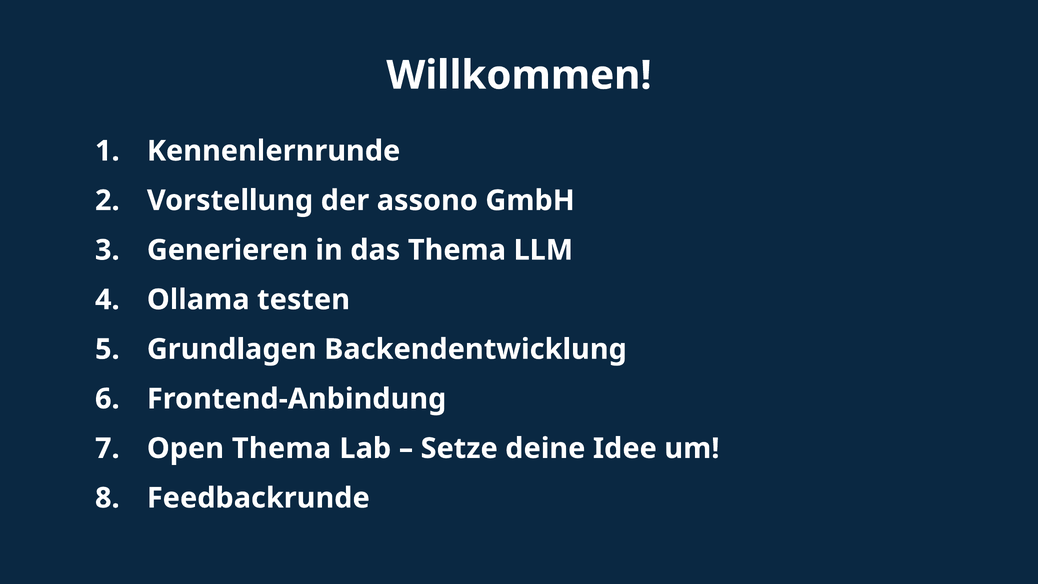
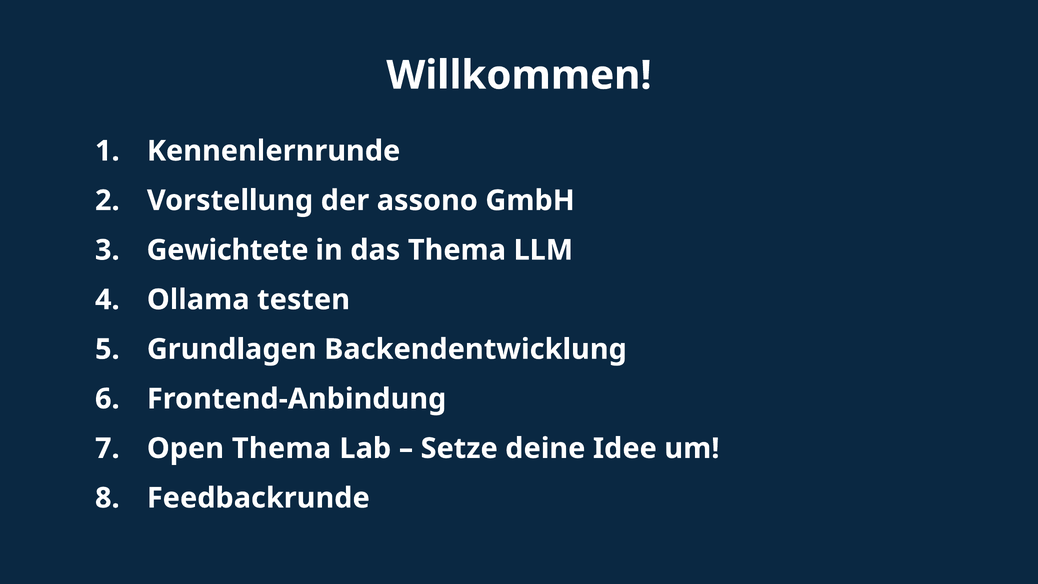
Generieren: Generieren -> Gewichtete (228, 250)
